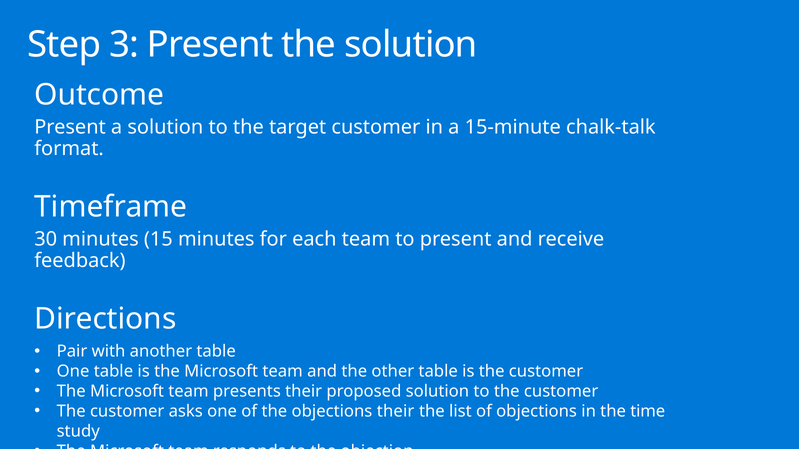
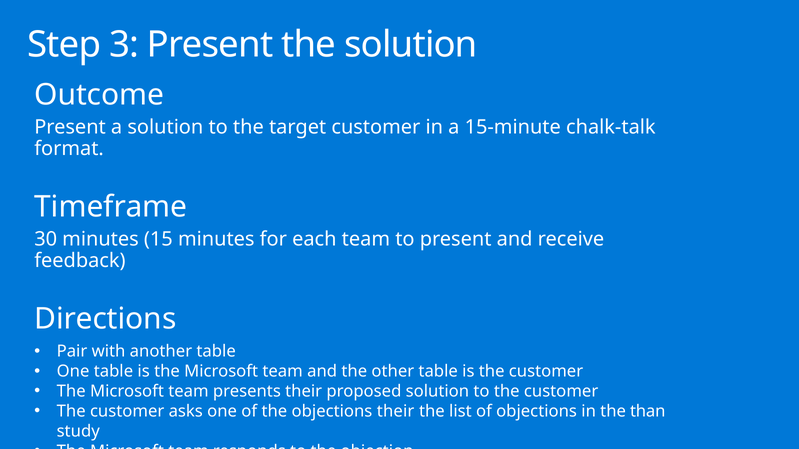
time: time -> than (648, 412)
